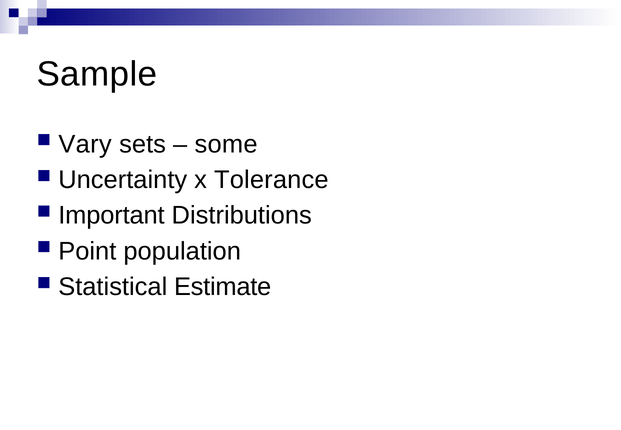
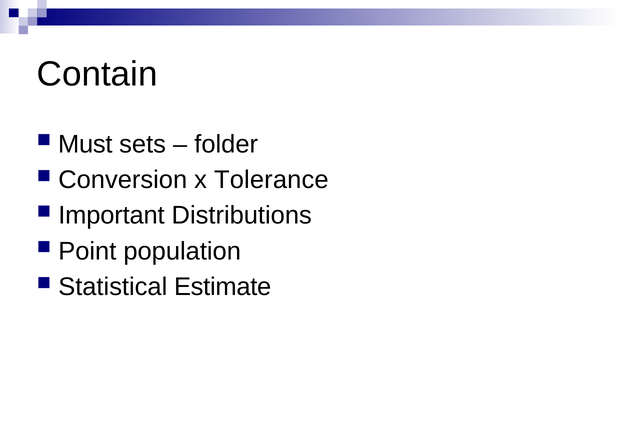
Sample: Sample -> Contain (97, 74)
Vary: Vary -> Must (85, 144)
some: some -> folder (226, 144)
Uncertainty: Uncertainty -> Conversion (123, 180)
